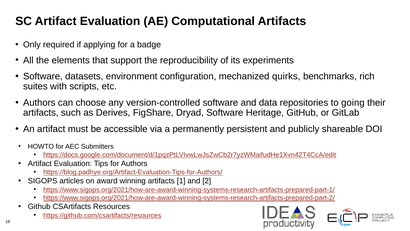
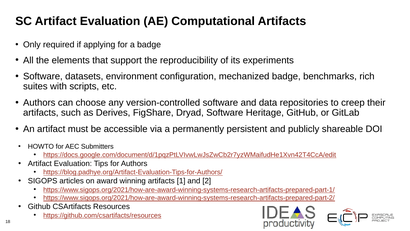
mechanized quirks: quirks -> badge (286, 76)
going: going -> creep (353, 103)
